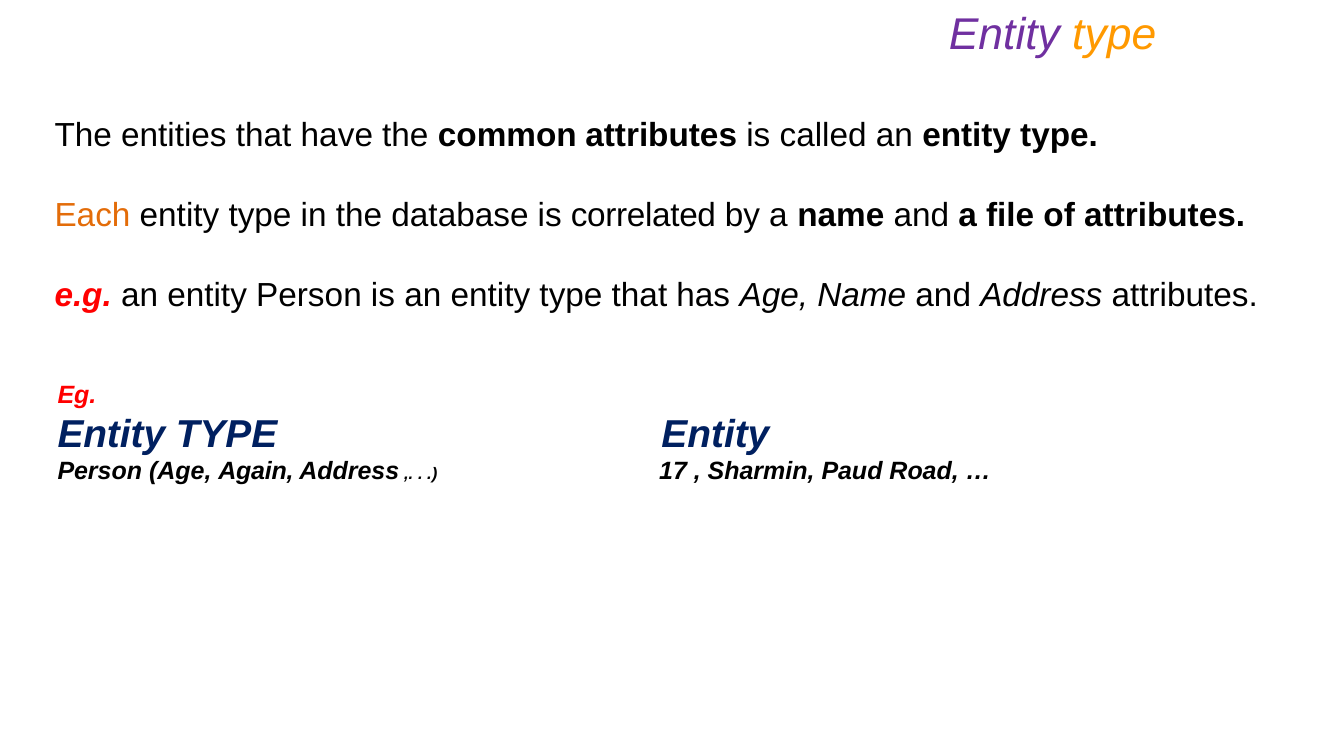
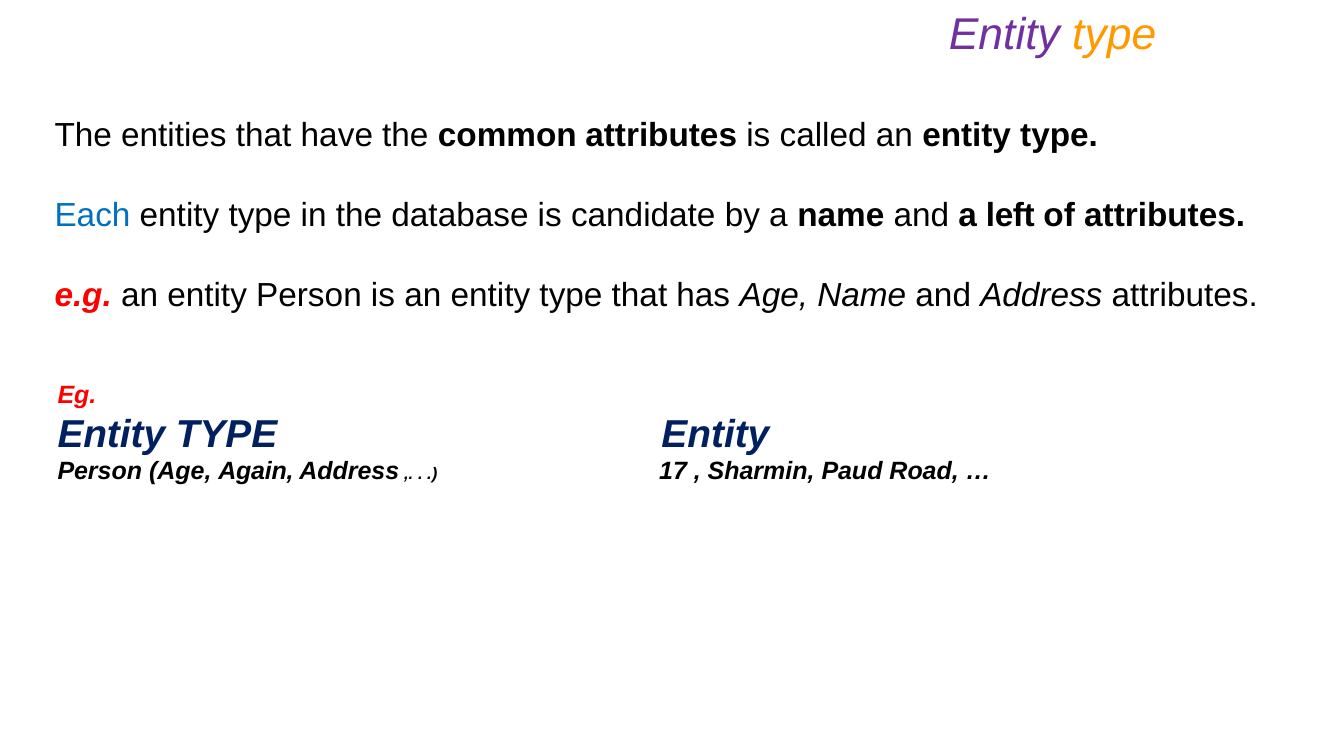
Each colour: orange -> blue (92, 216)
correlated: correlated -> candidate (643, 216)
file: file -> left (1010, 216)
